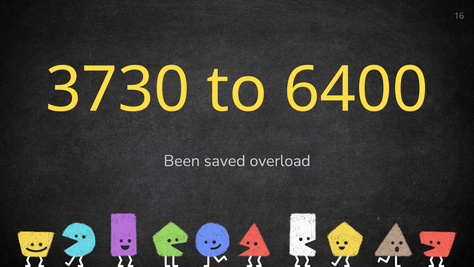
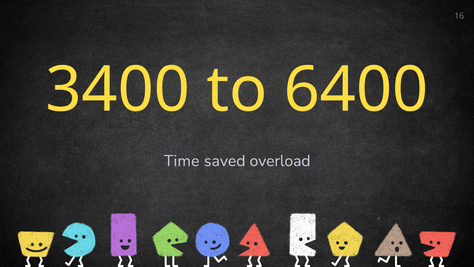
3730: 3730 -> 3400 (118, 90)
Been: Been -> Time (182, 161)
